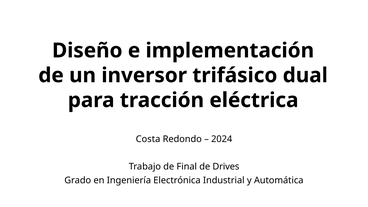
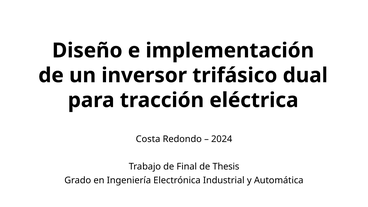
Drives: Drives -> Thesis (226, 167)
